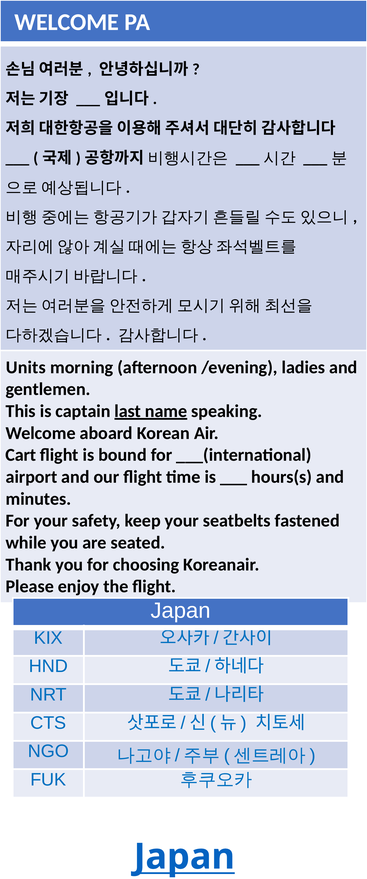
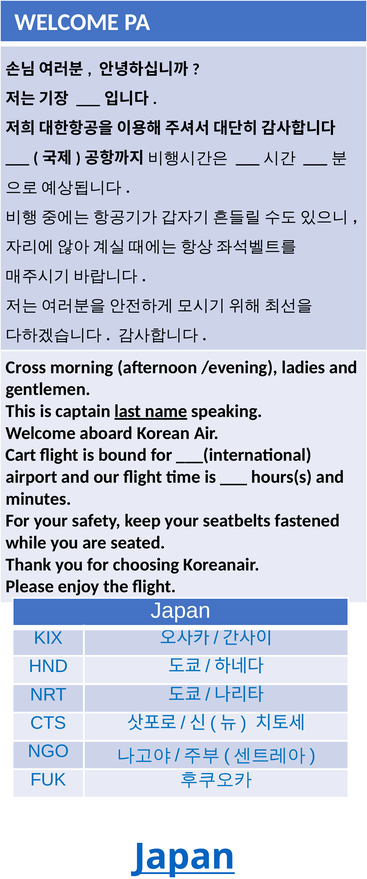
Units: Units -> Cross (26, 367)
